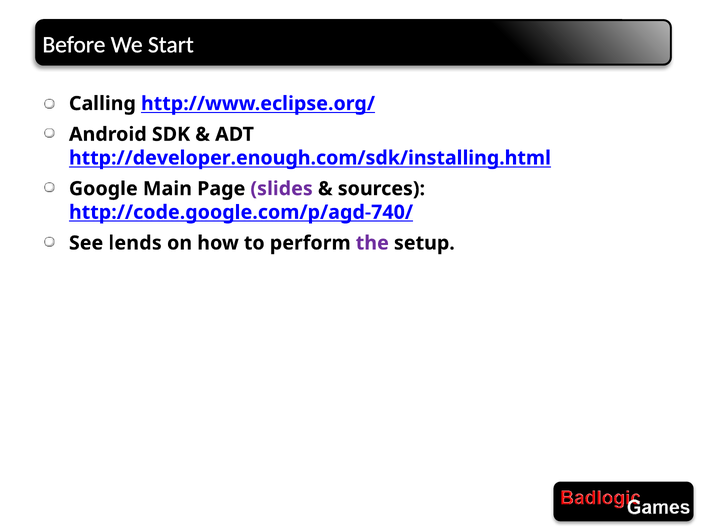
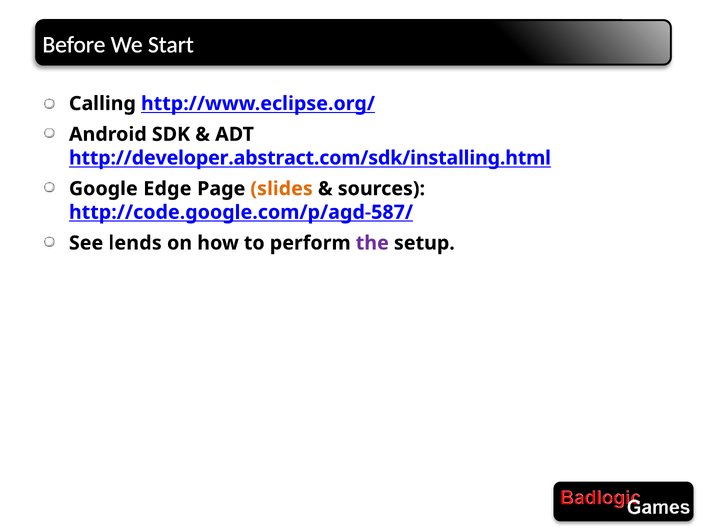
http://developer.enough.com/sdk/installing.html: http://developer.enough.com/sdk/installing.html -> http://developer.abstract.com/sdk/installing.html (310, 158)
Main: Main -> Edge (167, 189)
slides colour: purple -> orange (282, 189)
http://code.google.com/p/agd-740/: http://code.google.com/p/agd-740/ -> http://code.google.com/p/agd-587/ (241, 212)
